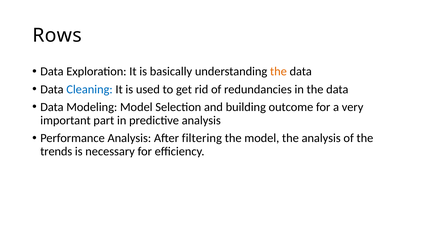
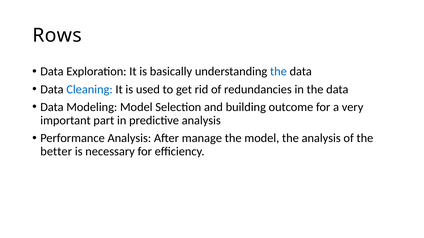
the colour: orange -> blue (278, 72)
filtering: filtering -> manage (202, 138)
trends: trends -> better (56, 152)
